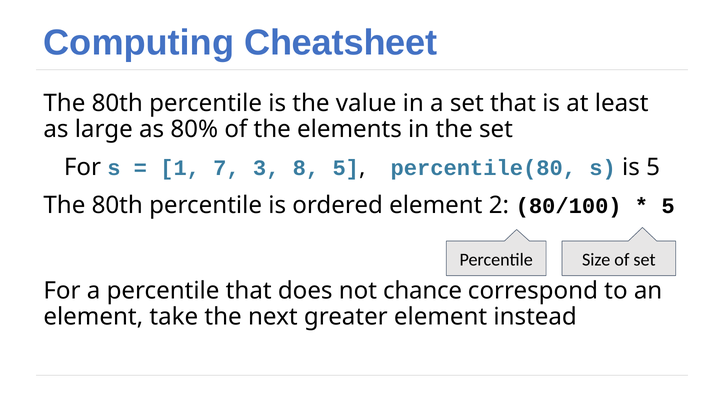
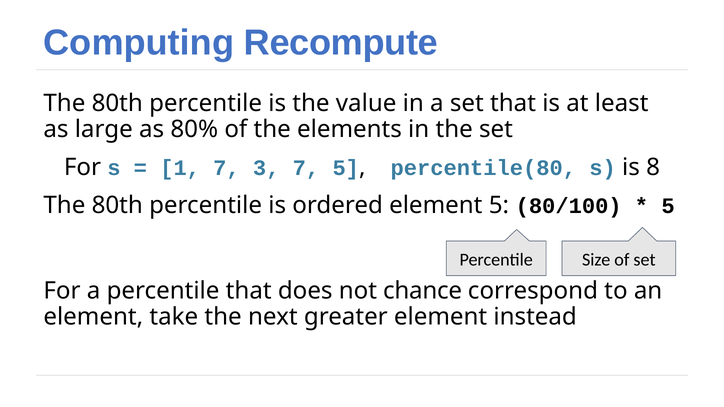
Cheatsheet: Cheatsheet -> Recompute (341, 43)
3 8: 8 -> 7 (306, 168)
is 5: 5 -> 8 (653, 167)
element 2: 2 -> 5 (499, 205)
